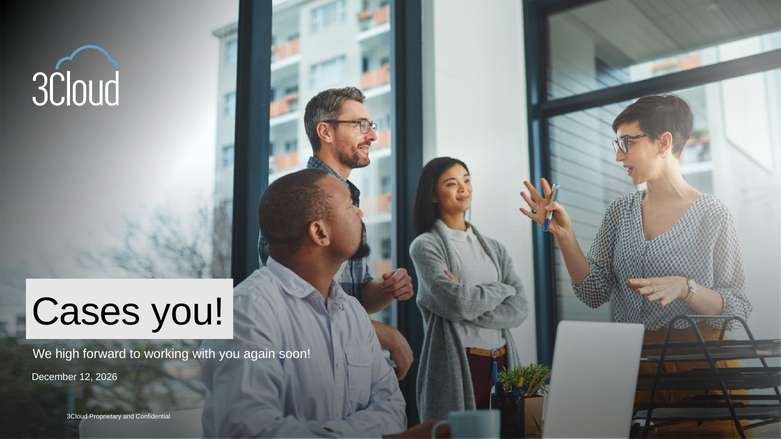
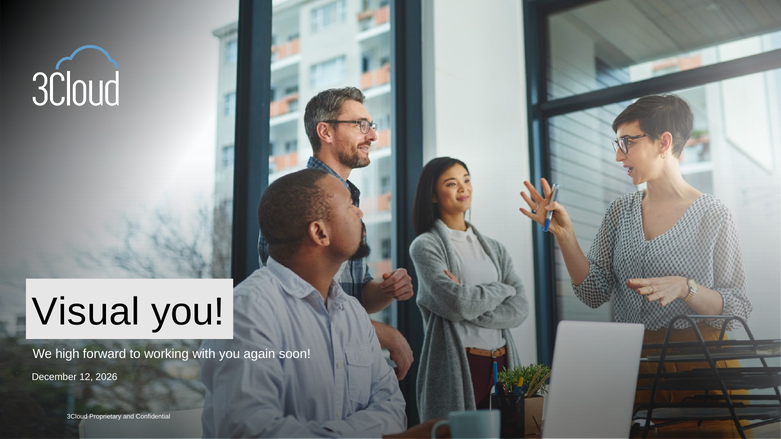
Cases: Cases -> Visual (86, 312)
